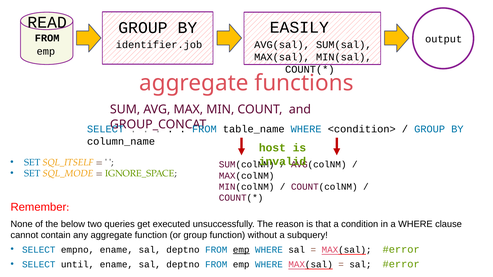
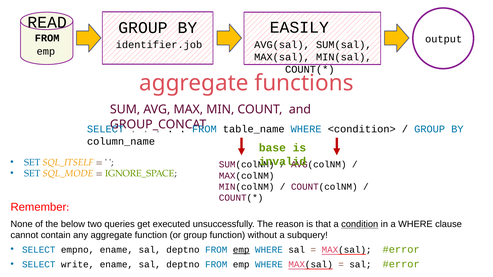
host: host -> base (272, 148)
condition underline: none -> present (360, 224)
until: until -> write (78, 265)
